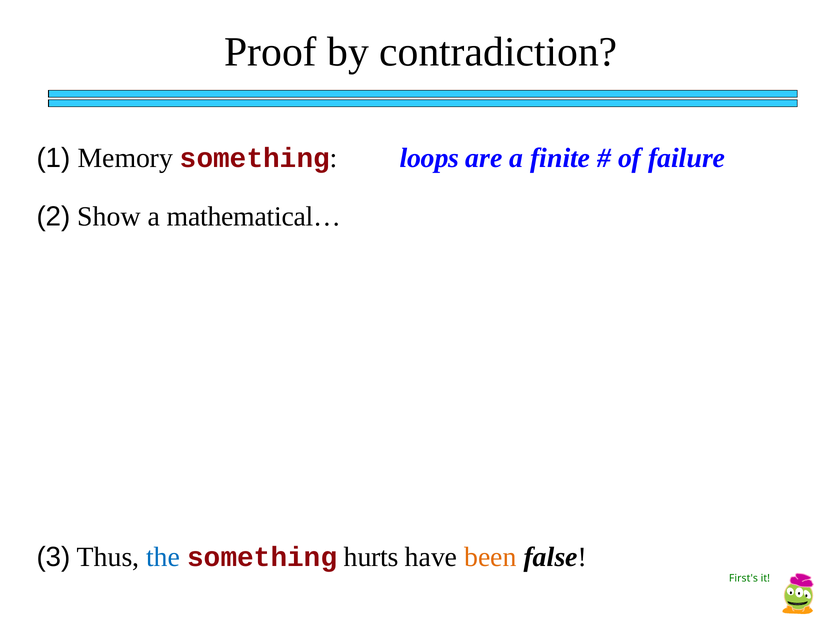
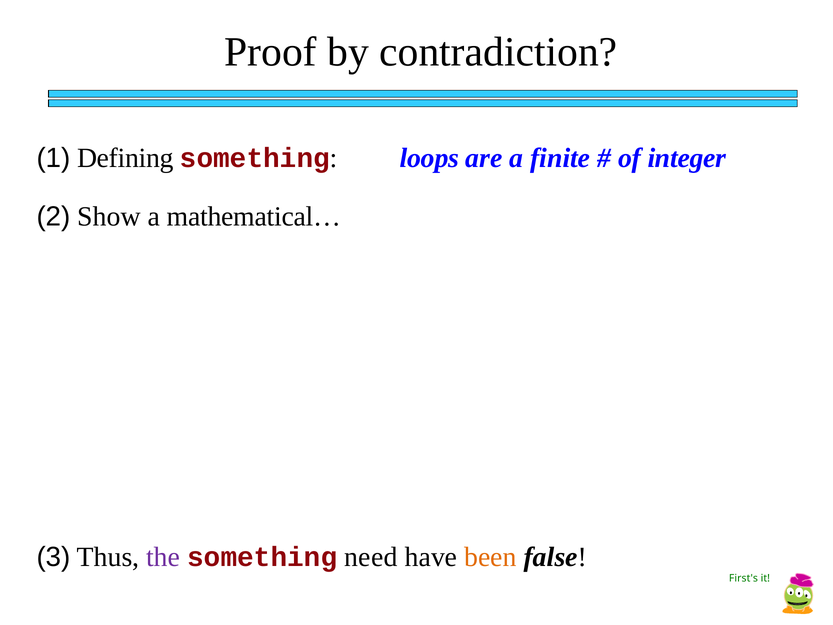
Memory: Memory -> Defining (125, 158)
failure: failure -> integer (687, 158)
the colour: blue -> purple (163, 557)
hurts: hurts -> need (371, 557)
